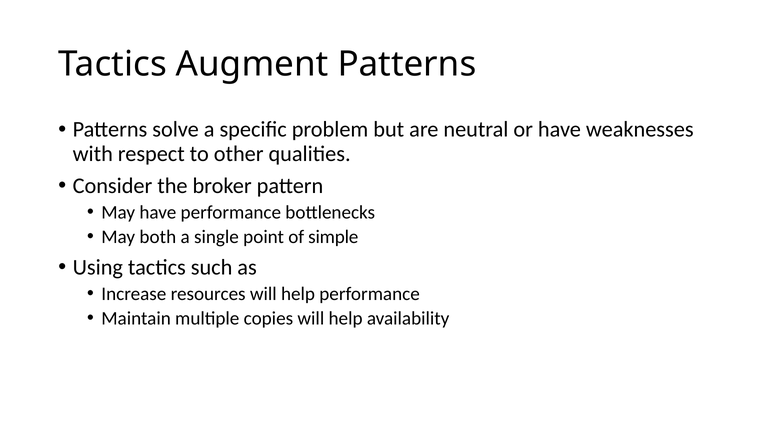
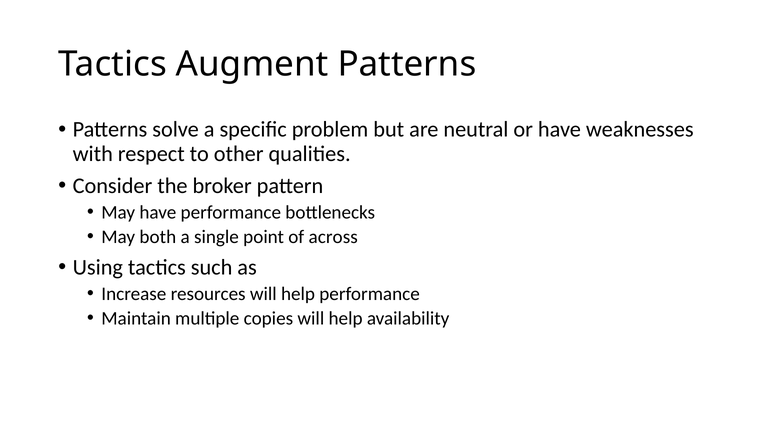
simple: simple -> across (333, 237)
